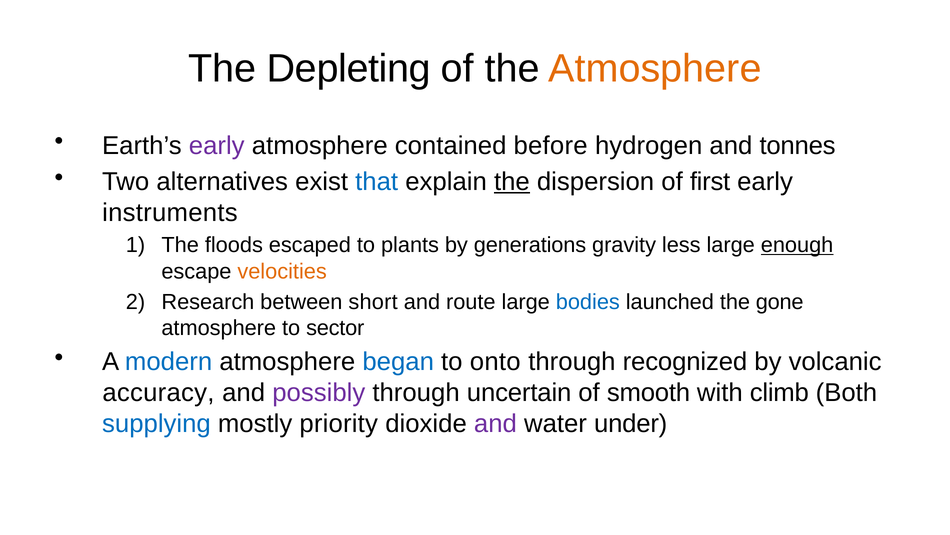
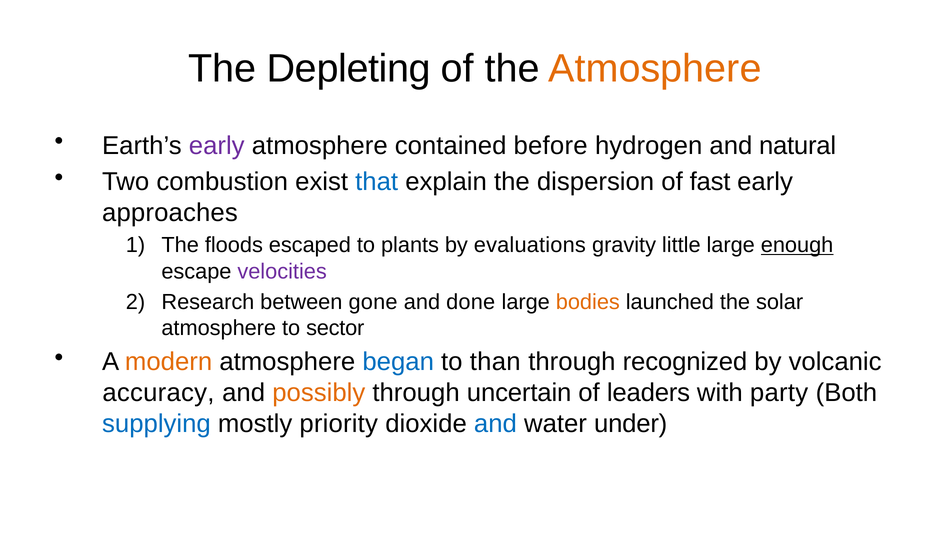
tonnes: tonnes -> natural (798, 145)
alternatives: alternatives -> combustion (222, 181)
the underline: present -> none (512, 181)
first: first -> fast (710, 181)
instruments: instruments -> approaches (170, 212)
generations: generations -> evaluations (530, 245)
less: less -> little (681, 245)
velocities colour: orange -> purple (282, 271)
short: short -> gone (373, 301)
route: route -> done (471, 301)
bodies colour: blue -> orange (588, 301)
gone: gone -> solar (780, 301)
modern colour: blue -> orange (169, 361)
onto: onto -> than (495, 361)
possibly colour: purple -> orange (319, 392)
smooth: smooth -> leaders (649, 392)
climb: climb -> party (779, 392)
and colour: purple -> blue (495, 423)
